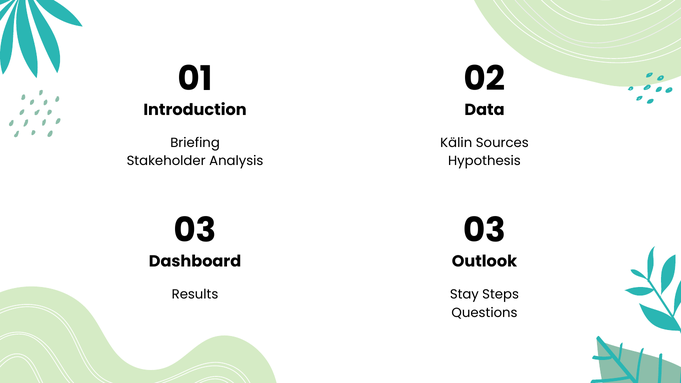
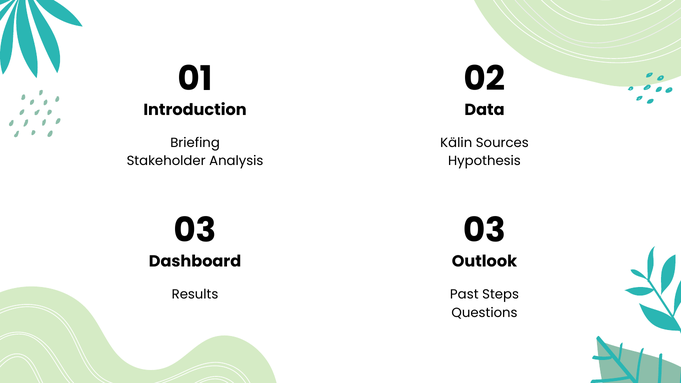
Stay: Stay -> Past (464, 294)
